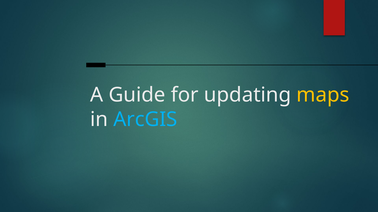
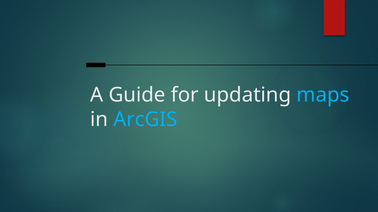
maps colour: yellow -> light blue (323, 95)
